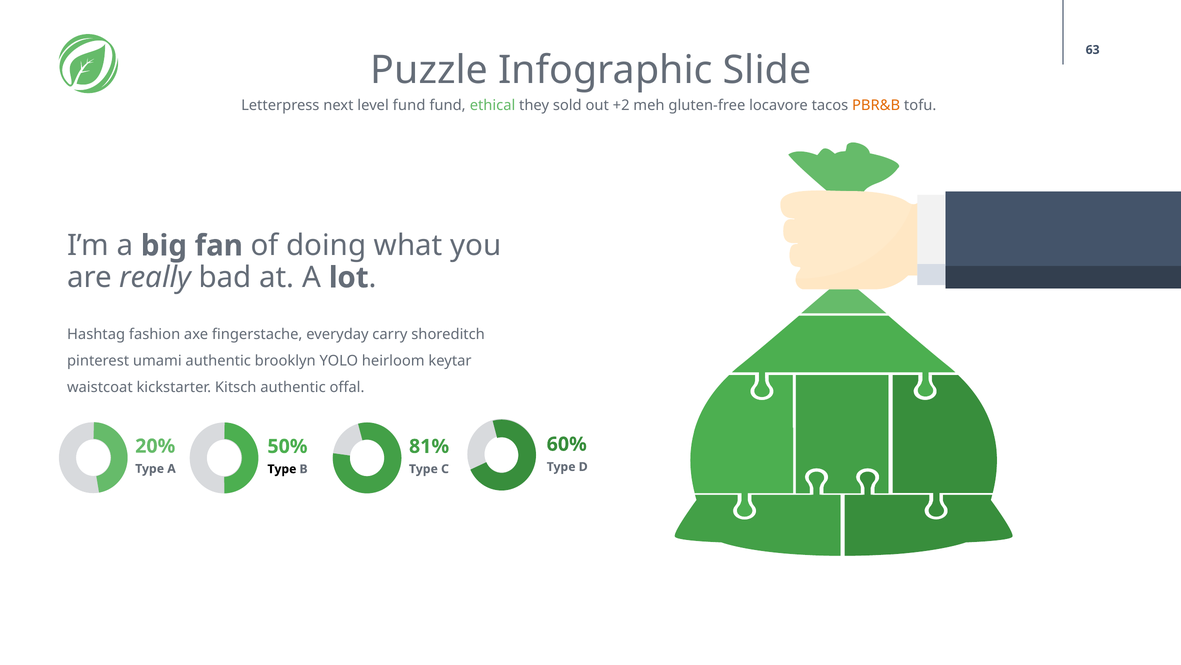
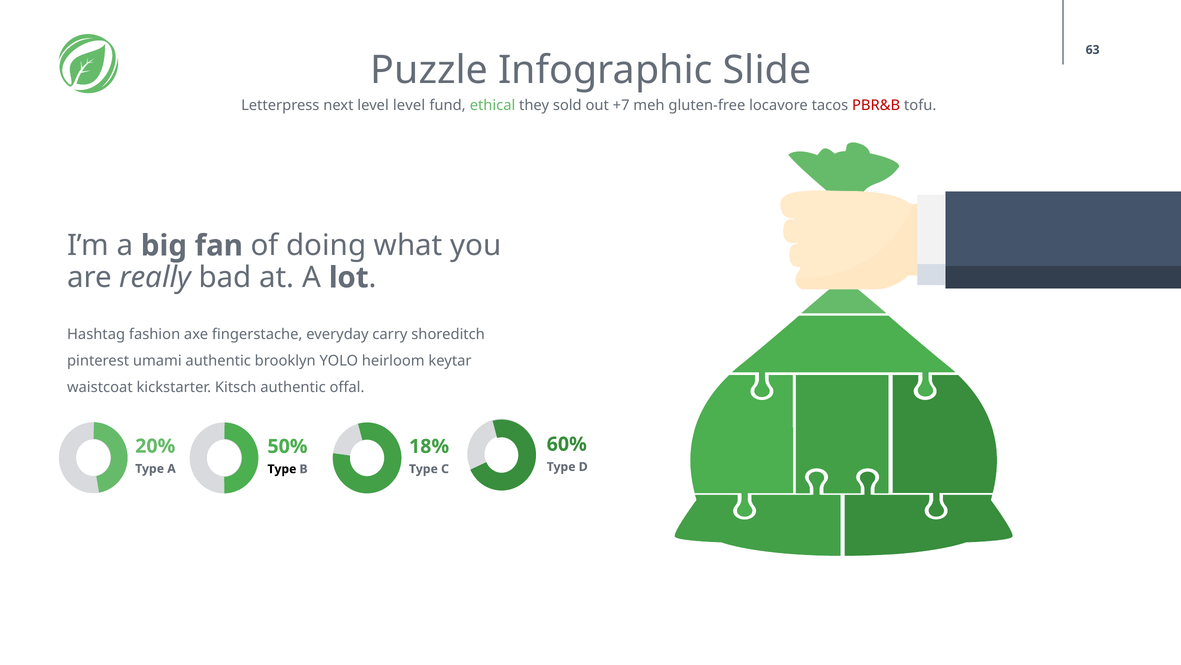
level fund: fund -> level (409, 105)
+2: +2 -> +7 (621, 105)
PBR&B colour: orange -> red (876, 105)
81%: 81% -> 18% (429, 446)
